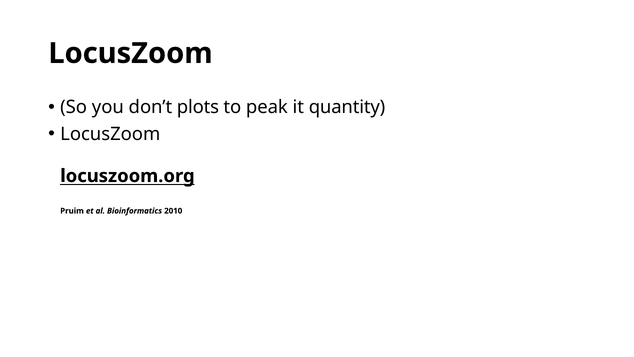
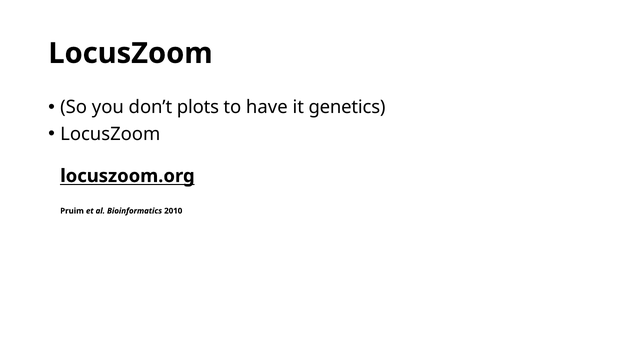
peak: peak -> have (267, 107)
quantity: quantity -> genetics (347, 107)
